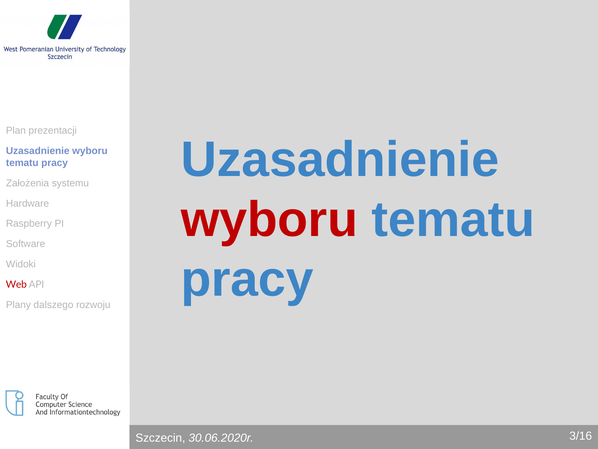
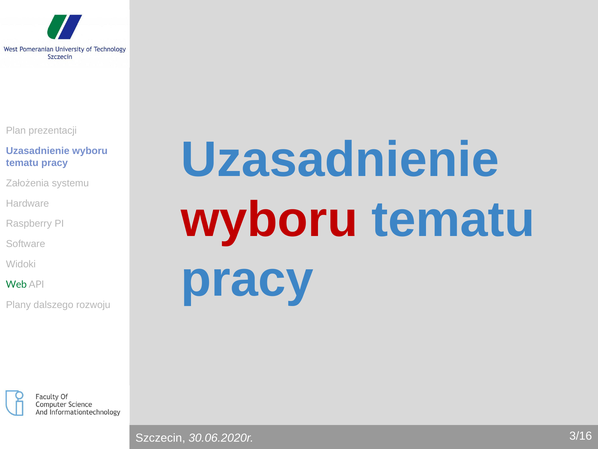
Web colour: red -> green (16, 284)
